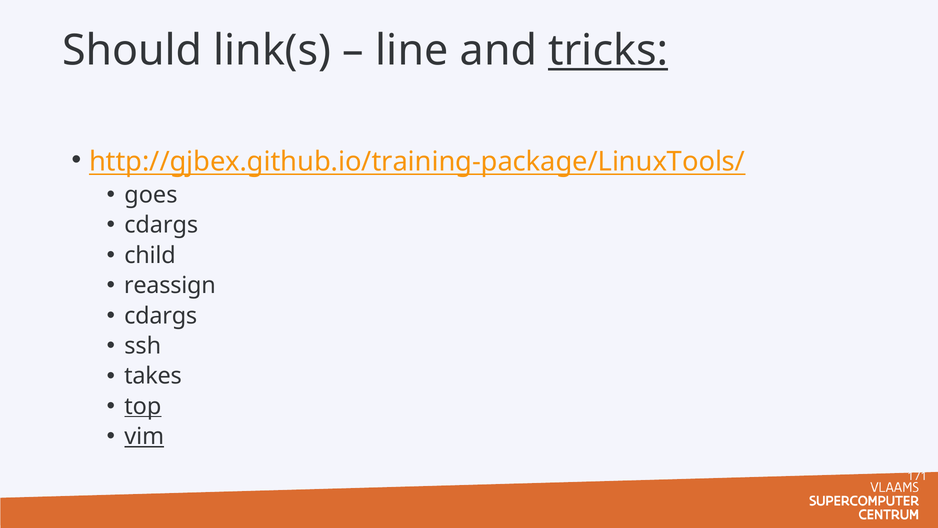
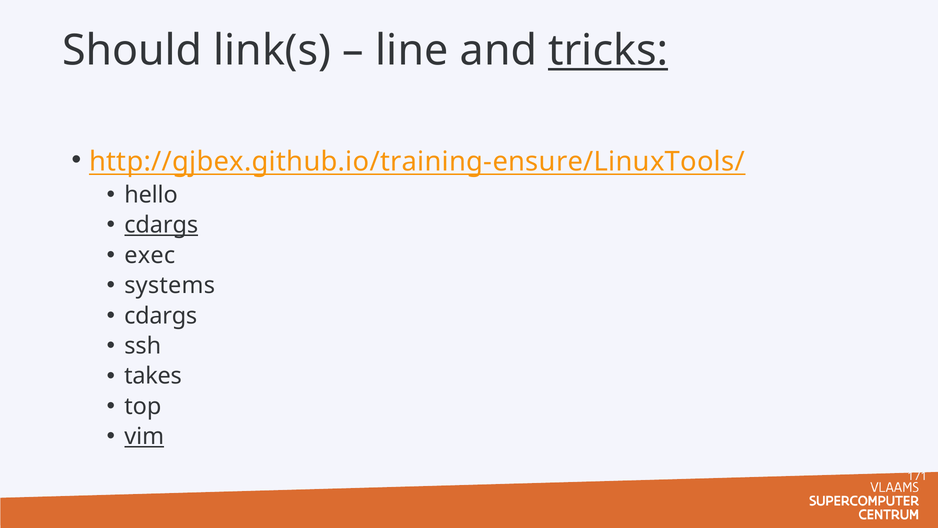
http://gjbex.github.io/training-package/LinuxTools/: http://gjbex.github.io/training-package/LinuxTools/ -> http://gjbex.github.io/training-ensure/LinuxTools/ (417, 162)
goes: goes -> hello (151, 195)
cdargs underline: none -> present (161, 225)
child: child -> exec (150, 255)
reassign: reassign -> systems (170, 285)
top underline: present -> none (143, 406)
